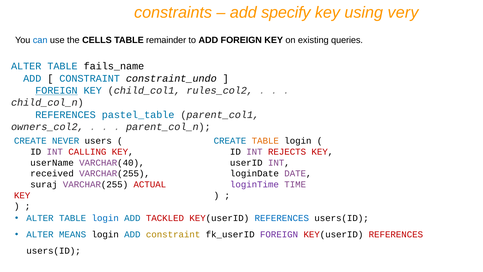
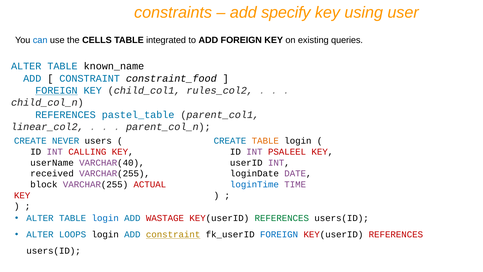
very: very -> user (403, 13)
remainder: remainder -> integrated (166, 40)
fails_name: fails_name -> known_name (114, 66)
constraint_undo: constraint_undo -> constraint_food (171, 78)
owners_col2: owners_col2 -> linear_col2 (47, 127)
REJECTS: REJECTS -> PSALEEL (287, 152)
suraj: suraj -> block (44, 184)
loginTime colour: purple -> blue (254, 184)
TACKLED: TACKLED -> WASTAGE (165, 218)
REFERENCES colour: blue -> green (282, 218)
MEANS: MEANS -> LOOPS (73, 234)
constraint underline: none -> present (173, 234)
FOREIGN colour: purple -> blue (279, 234)
